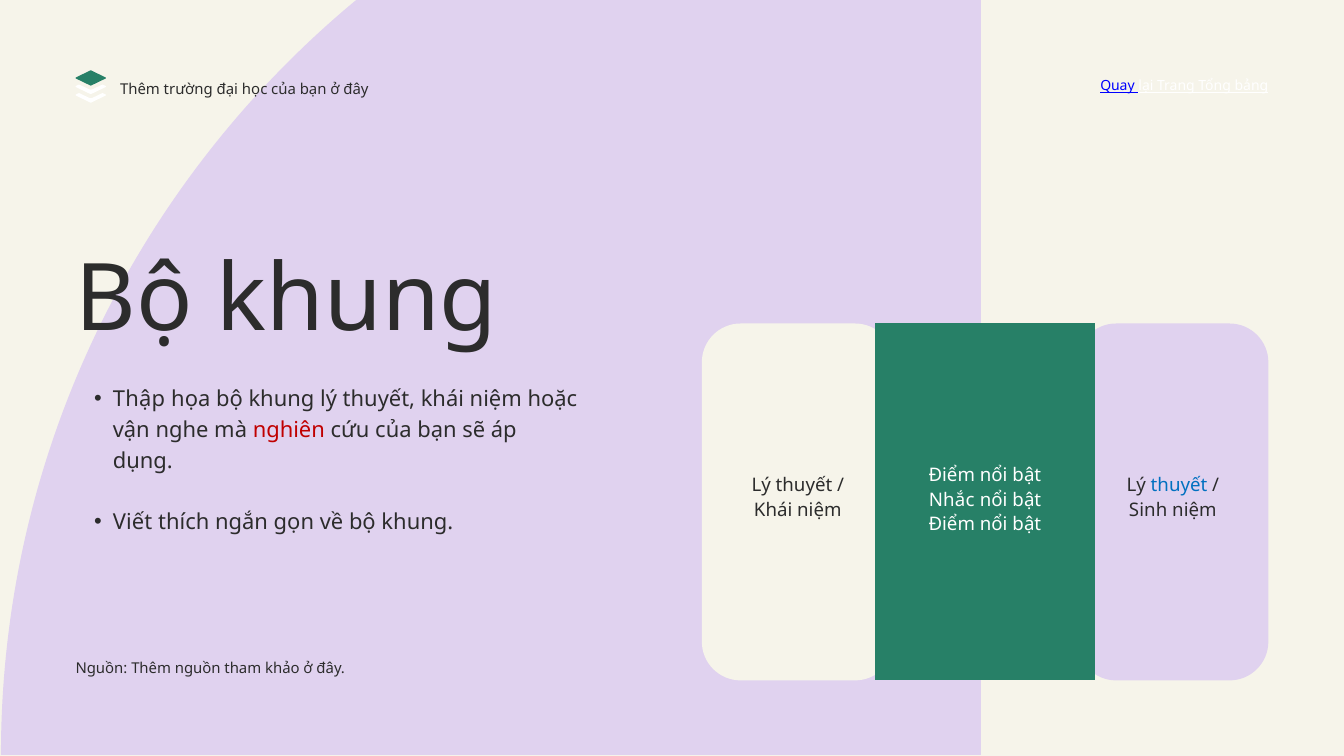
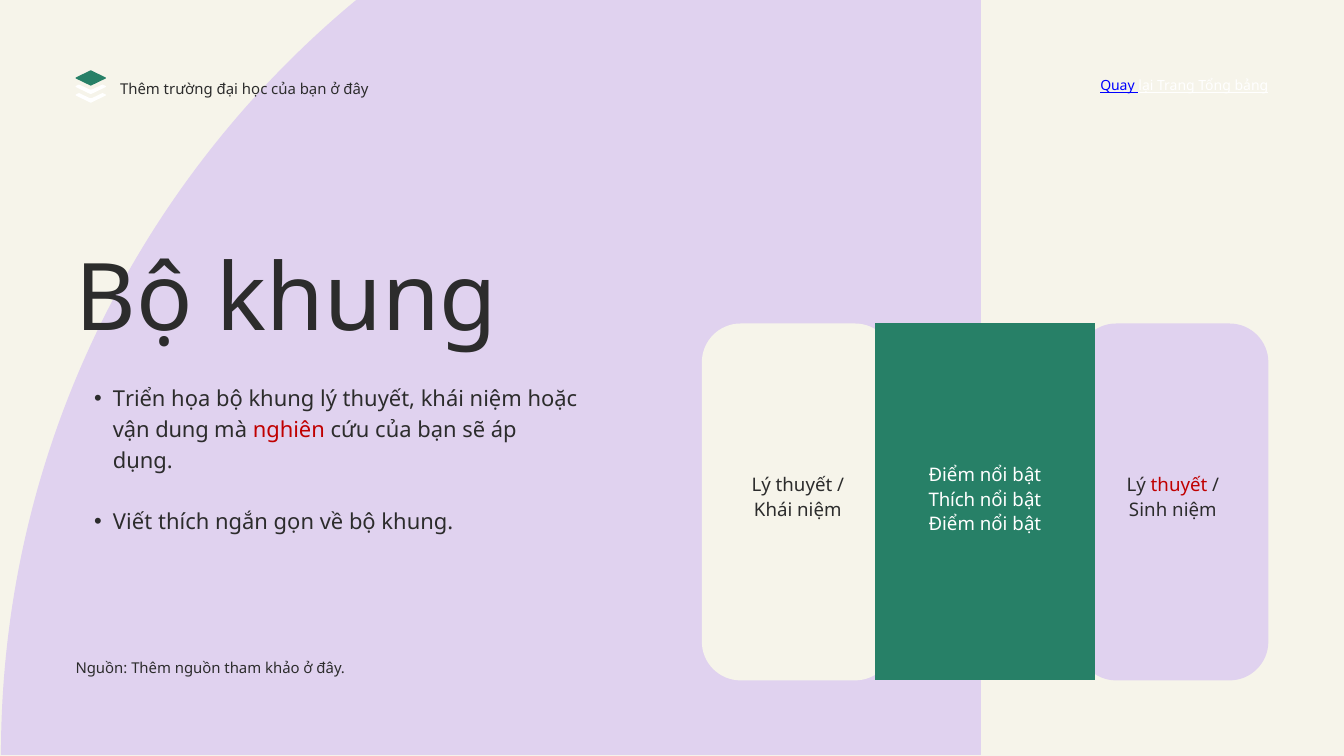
Thập: Thập -> Triển (139, 400)
nghe: nghe -> dung (182, 430)
thuyết colour: blue -> red (1179, 486)
Nhắc: Nhắc -> Thích (952, 500)
